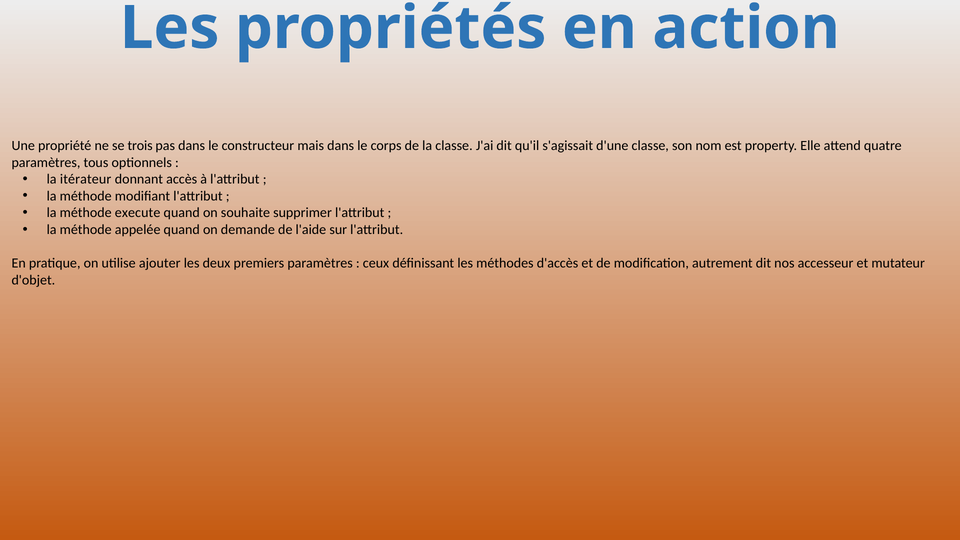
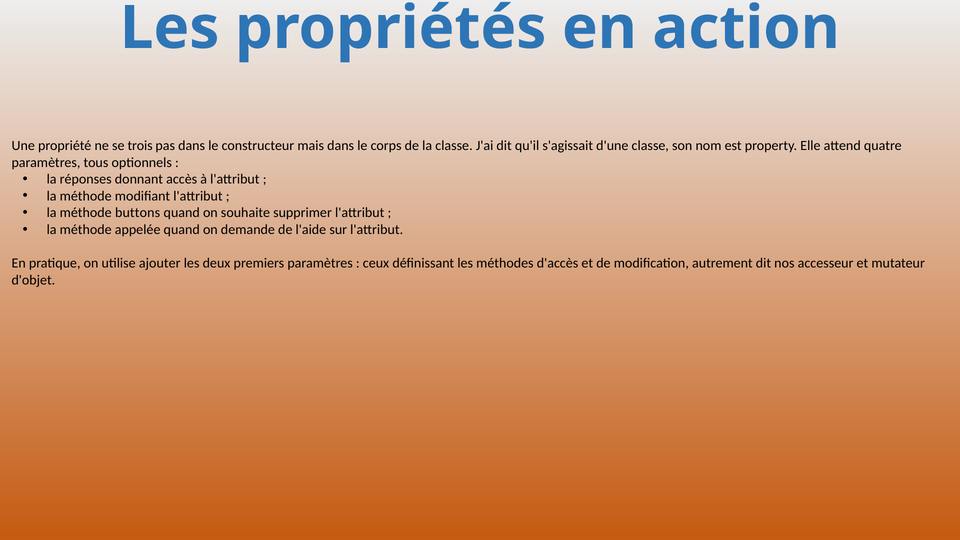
itérateur: itérateur -> réponses (86, 179)
execute: execute -> buttons (138, 213)
